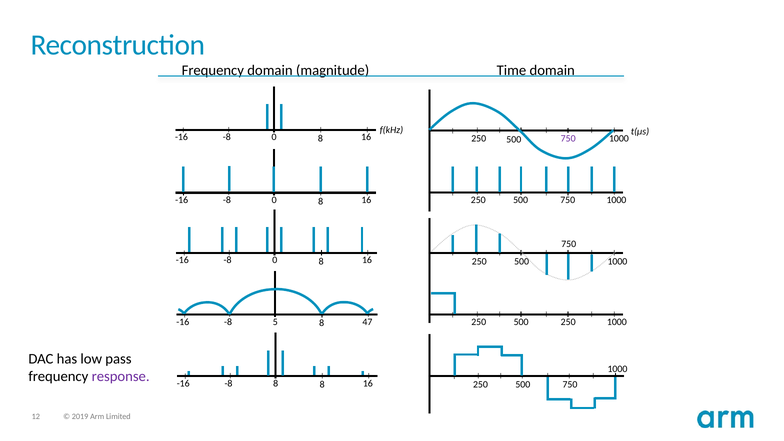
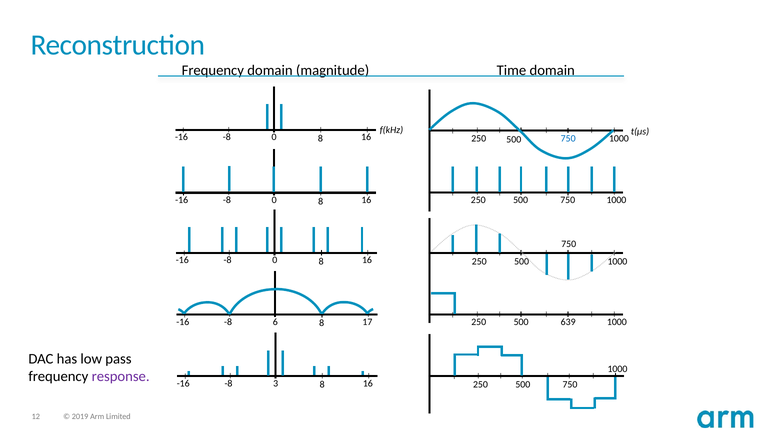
750 colour: purple -> blue (568, 139)
5: 5 -> 6 (275, 322)
47: 47 -> 17 (367, 322)
500 250: 250 -> 639 (568, 322)
-8 8: 8 -> 3 (276, 383)
